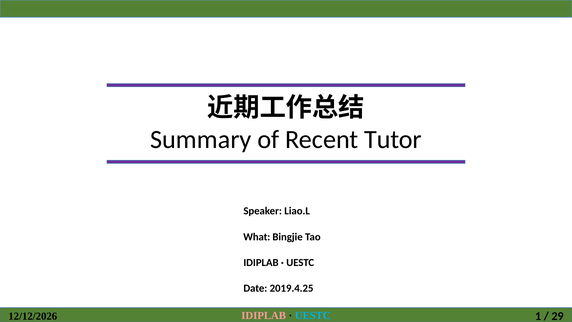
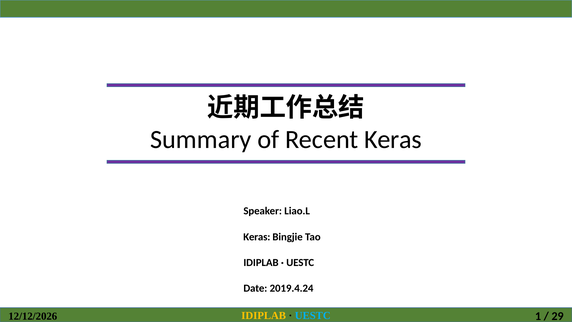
Recent Tutor: Tutor -> Keras (393, 139)
What: What -> Keras (257, 237)
2019.4.25: 2019.4.25 -> 2019.4.24 (292, 288)
IDIPLAB colour: pink -> yellow (264, 315)
